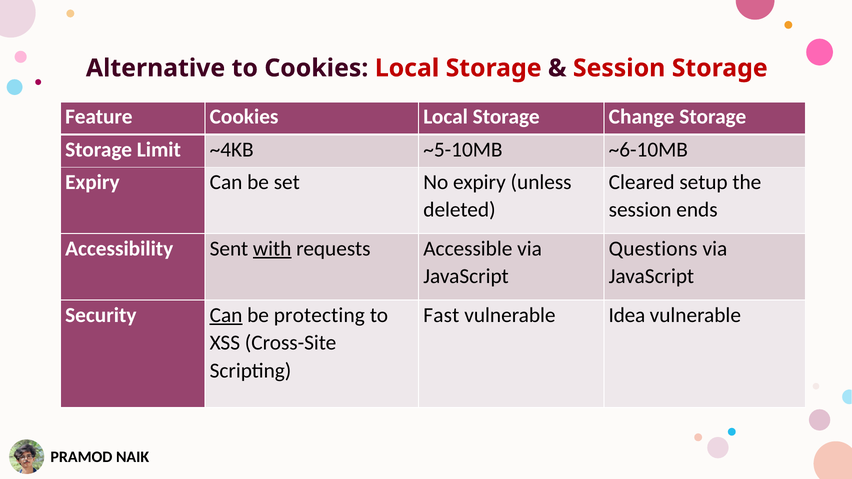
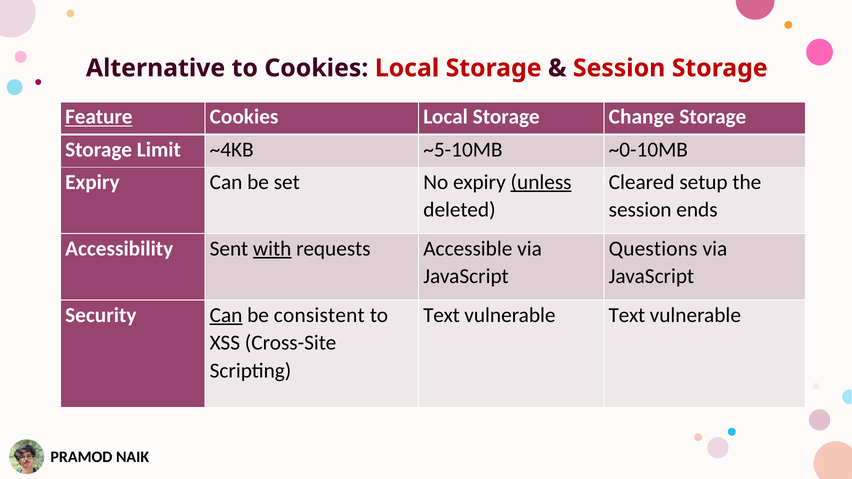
Feature underline: none -> present (99, 117)
~6-10MB: ~6-10MB -> ~0-10MB (648, 150)
unless underline: none -> present (541, 182)
protecting: protecting -> consistent (319, 315)
Fast: Fast -> Text (442, 315)
vulnerable Idea: Idea -> Text (627, 315)
